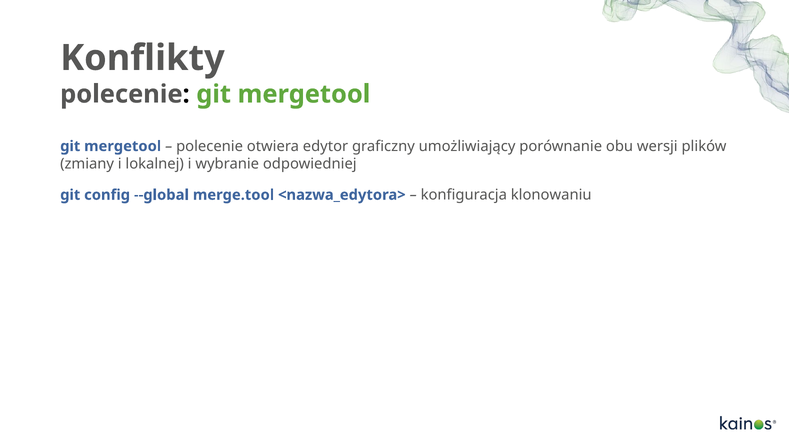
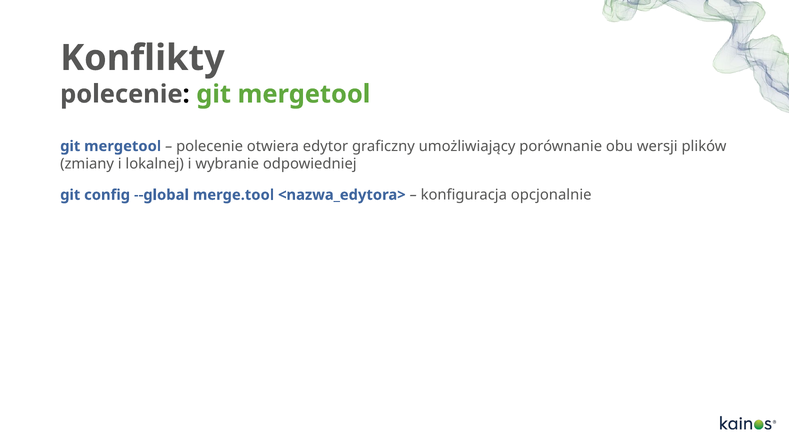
klonowaniu: klonowaniu -> opcjonalnie (551, 195)
